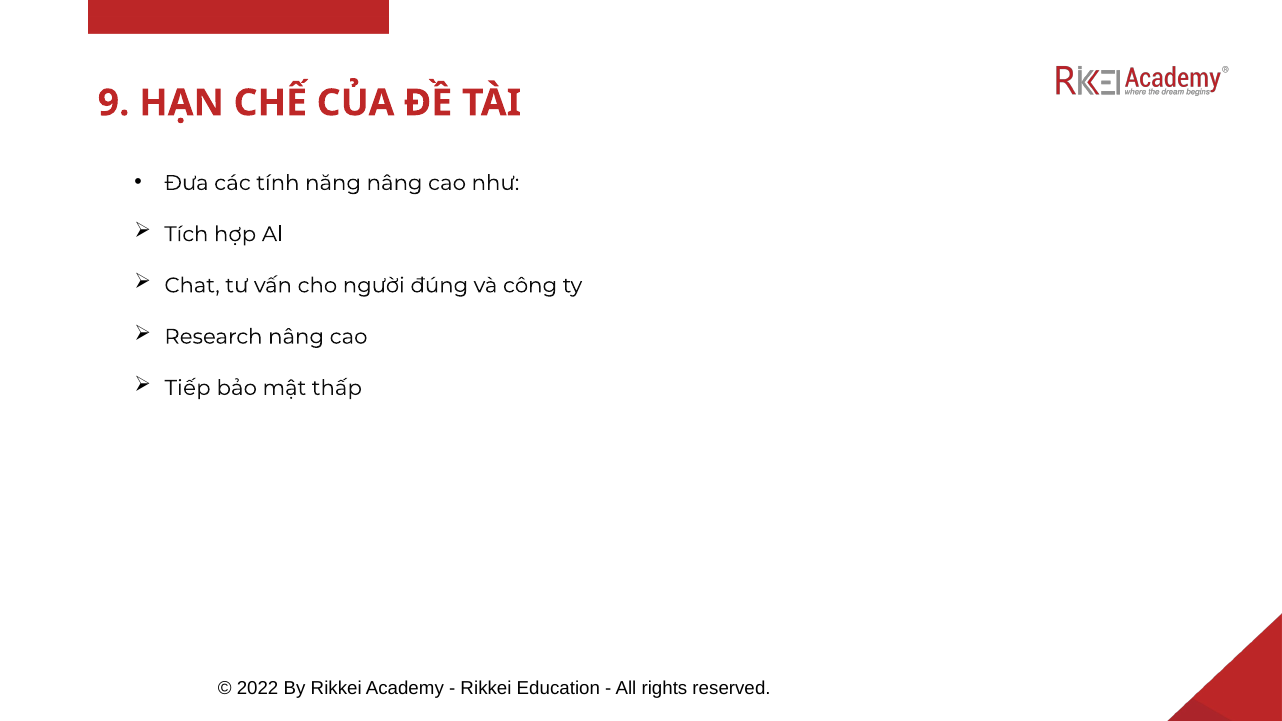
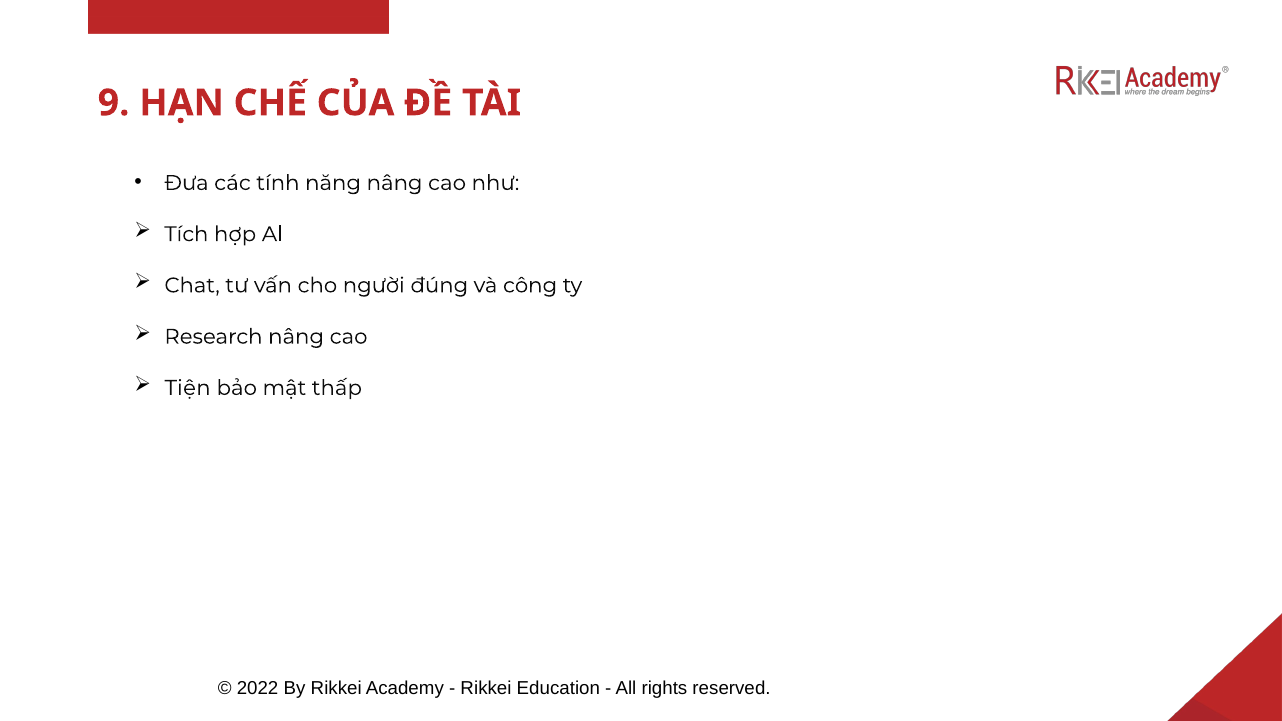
Tiếp: Tiếp -> Tiện (188, 388)
